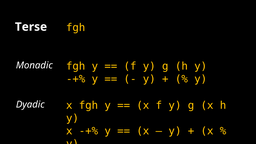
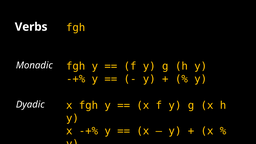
Terse: Terse -> Verbs (31, 27)
